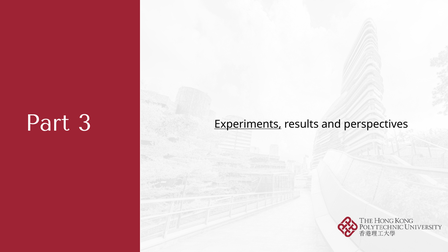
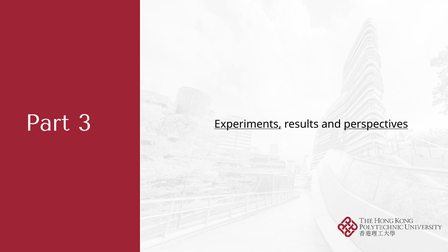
perspectives underline: none -> present (376, 124)
